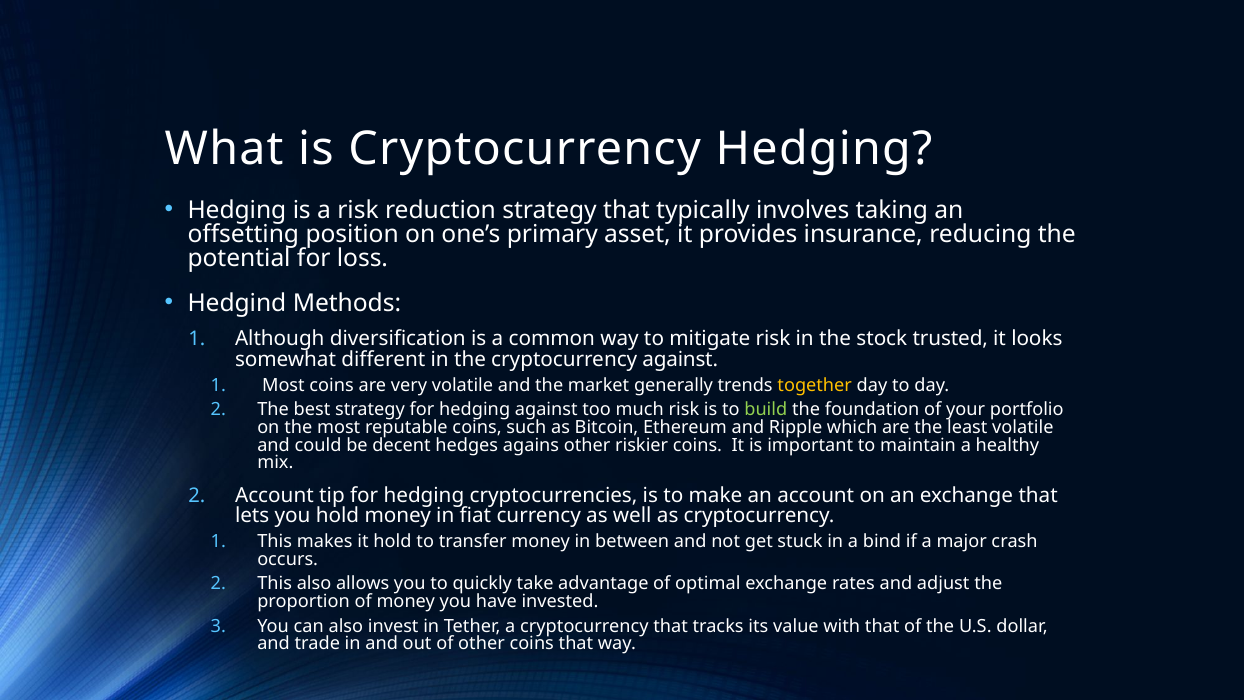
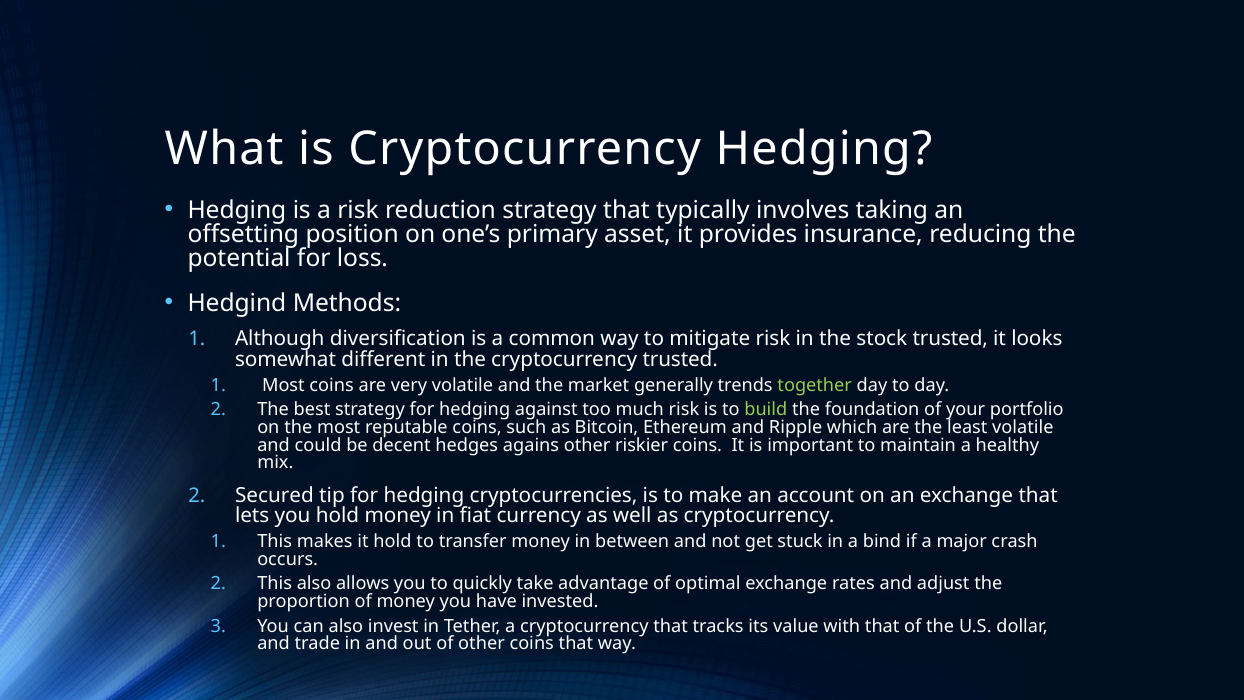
cryptocurrency against: against -> trusted (680, 359)
together colour: yellow -> light green (815, 385)
Account: Account -> Secured (274, 495)
